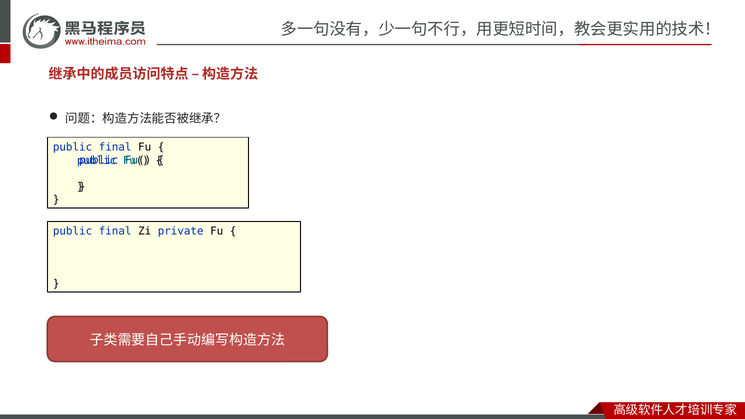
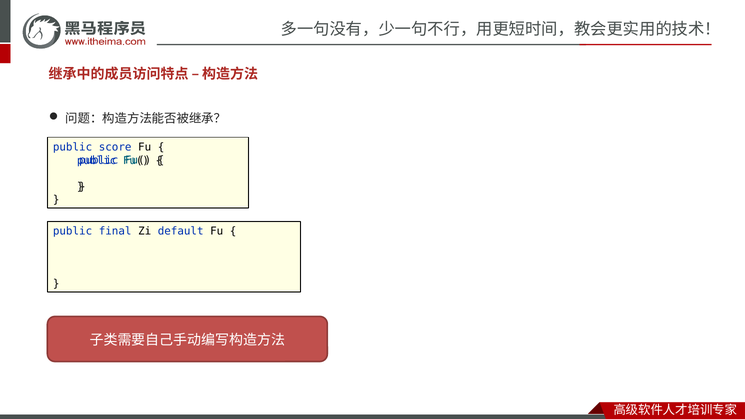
final: final -> score (115, 147)
private: private -> default (181, 231)
